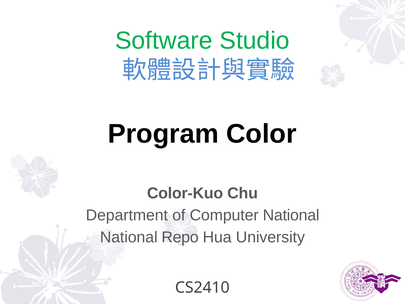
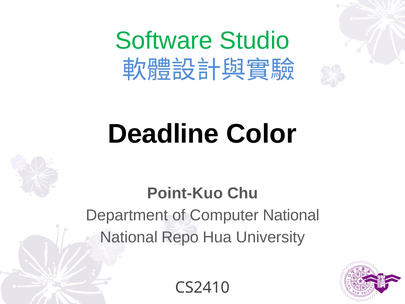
Program: Program -> Deadline (163, 134)
Color-Kuo: Color-Kuo -> Point-Kuo (185, 193)
